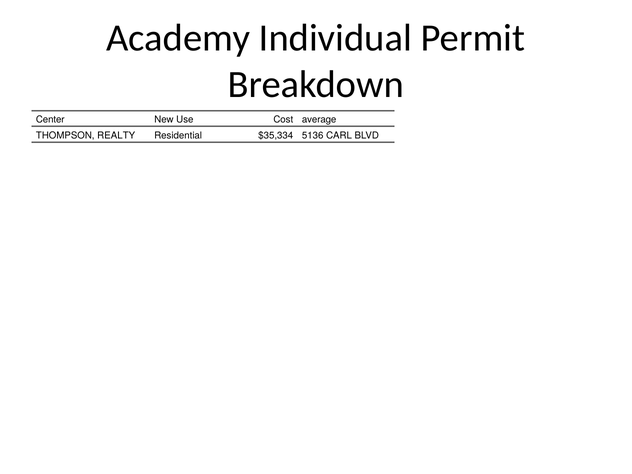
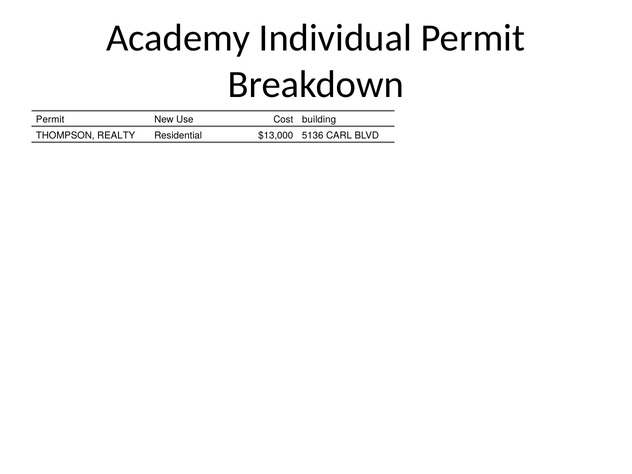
Center: Center -> Permit (50, 120)
average: average -> building (319, 120)
$35,334: $35,334 -> $13,000 (276, 135)
